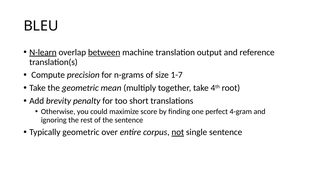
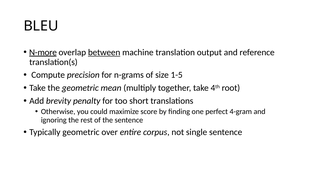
N-learn: N-learn -> N-more (43, 52)
1-7: 1-7 -> 1-5 (177, 75)
not underline: present -> none (178, 132)
